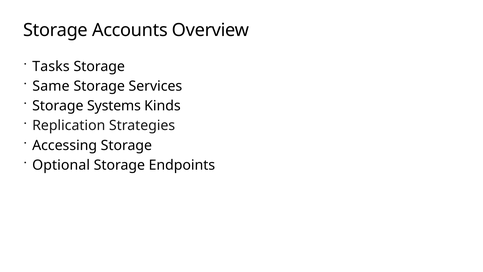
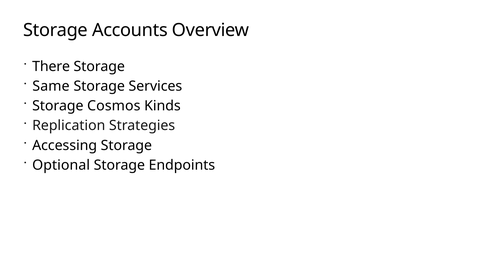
Tasks: Tasks -> There (51, 66)
Systems: Systems -> Cosmos (114, 106)
